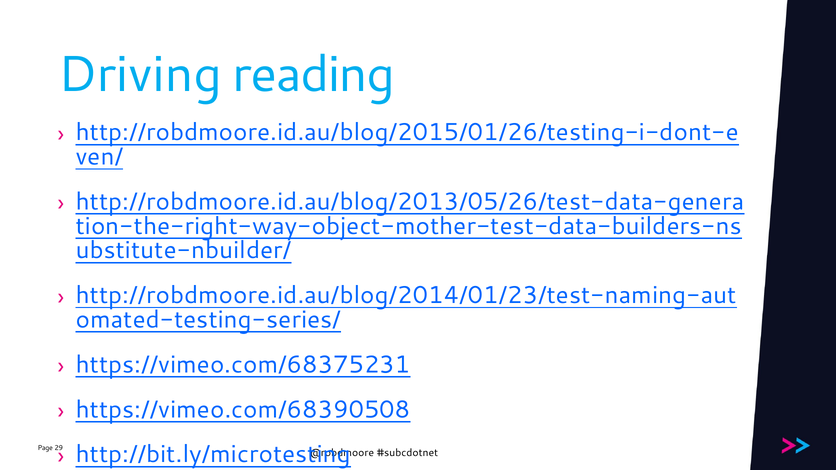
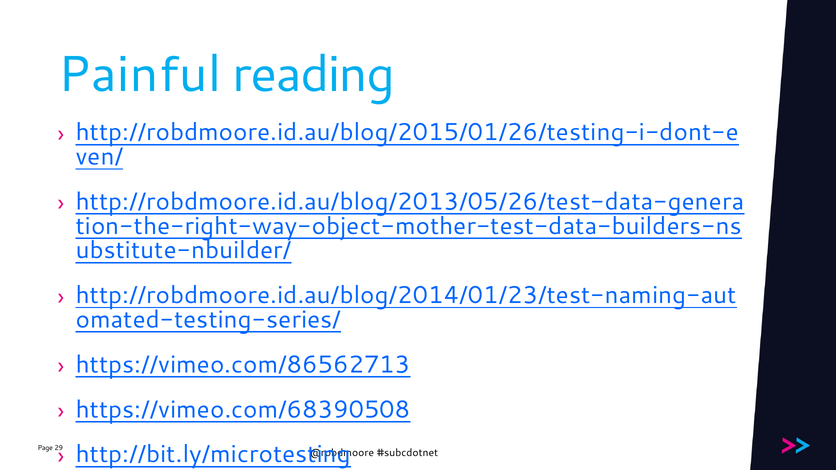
Driving: Driving -> Painful (140, 74)
https://vimeo.com/68375231: https://vimeo.com/68375231 -> https://vimeo.com/86562713 (243, 365)
